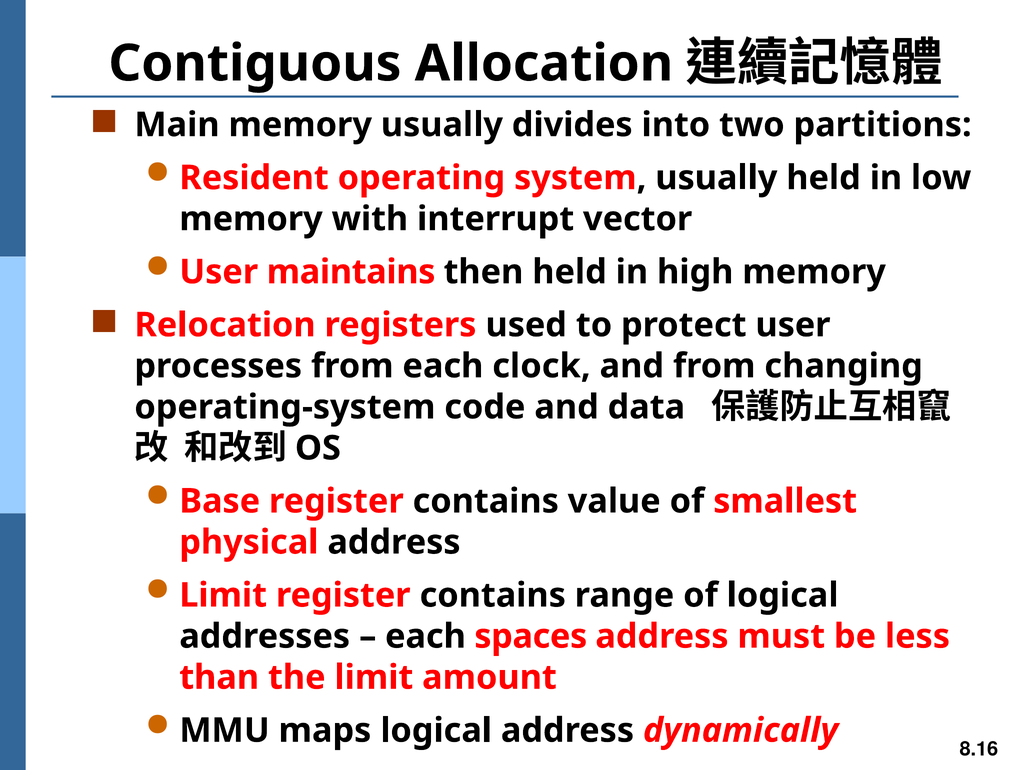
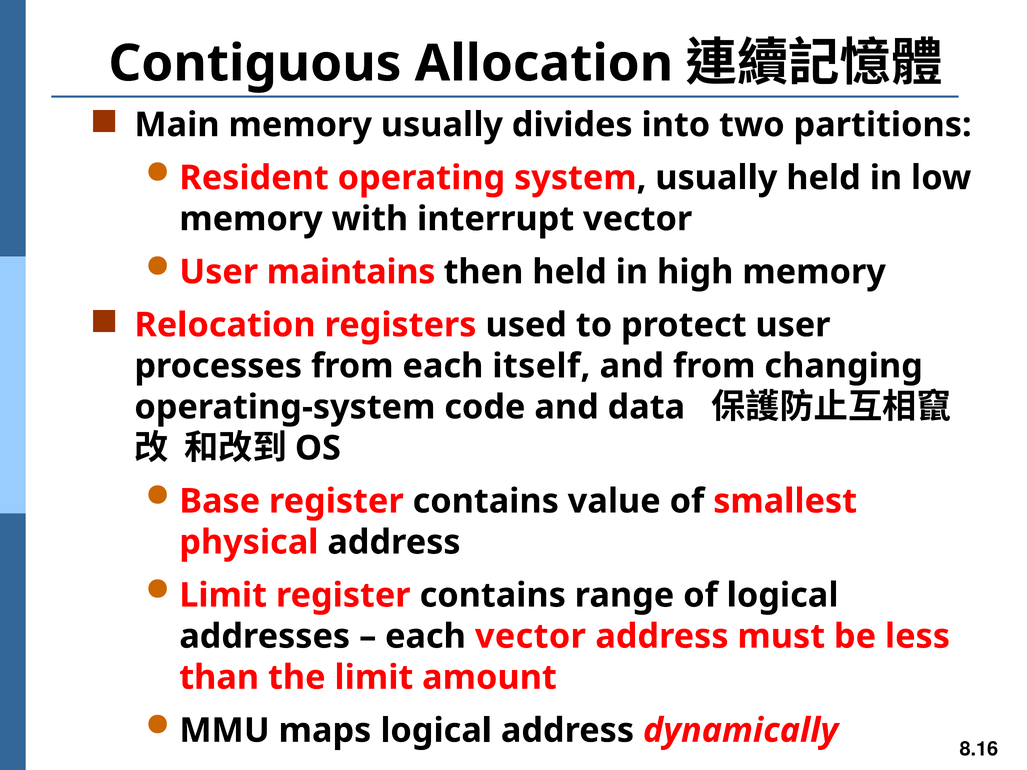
clock: clock -> itself (541, 366)
each spaces: spaces -> vector (530, 637)
